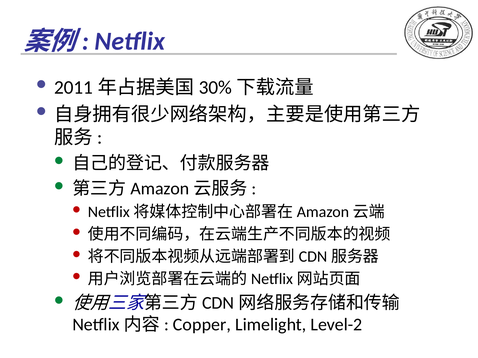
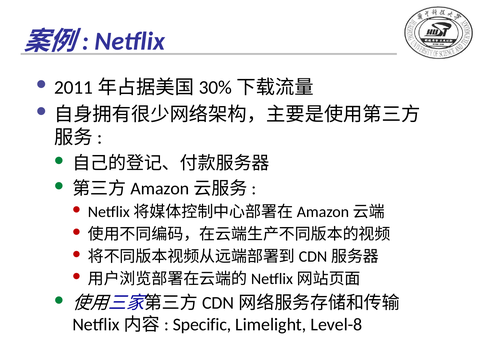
Copper: Copper -> Specific (202, 325)
Level-2: Level-2 -> Level-8 (336, 325)
